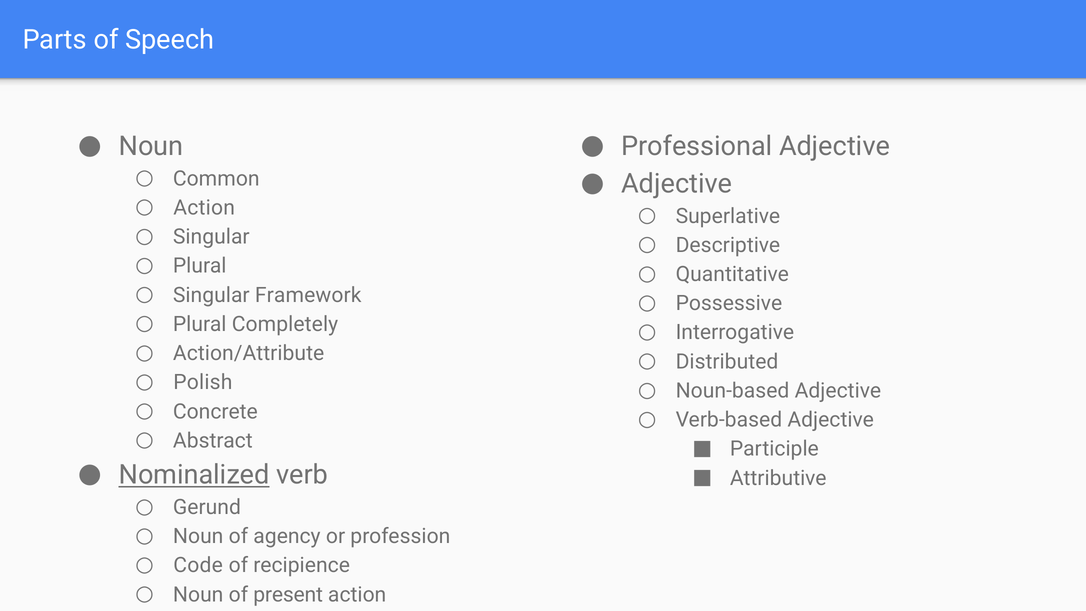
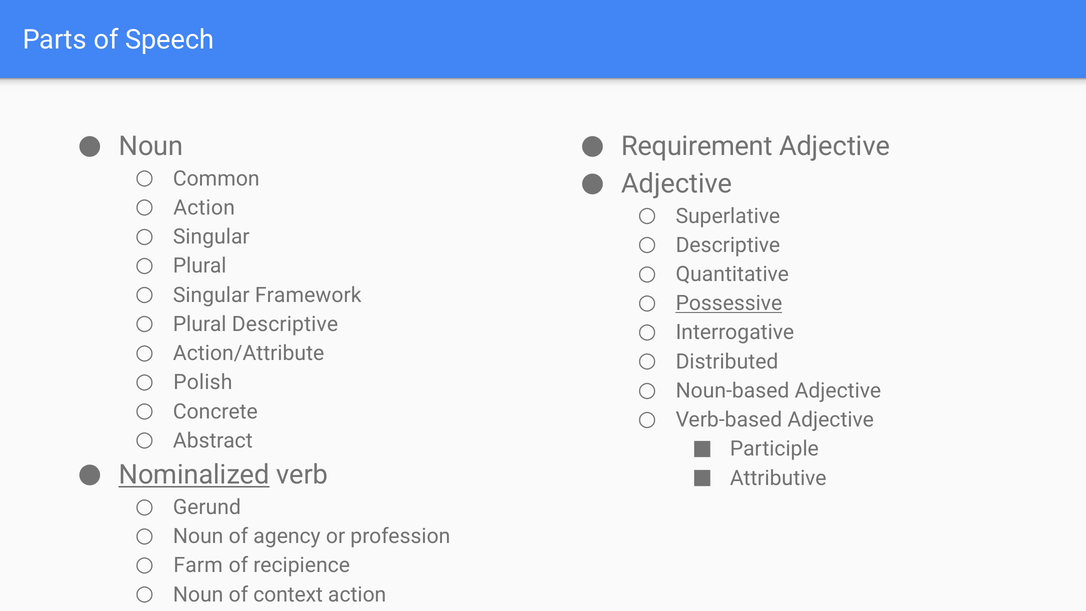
Professional: Professional -> Requirement (697, 146)
Possessive underline: none -> present (729, 303)
Plural Completely: Completely -> Descriptive (285, 324)
Code: Code -> Farm (198, 565)
present: present -> context (288, 595)
